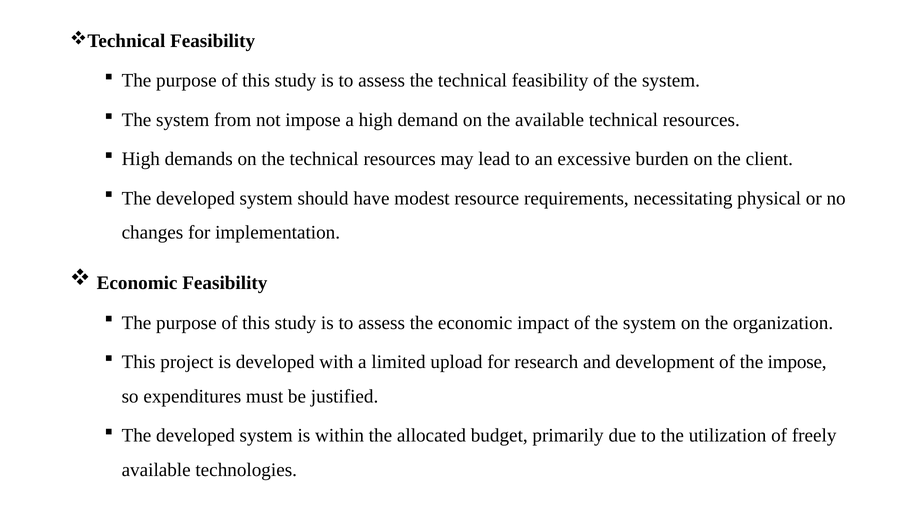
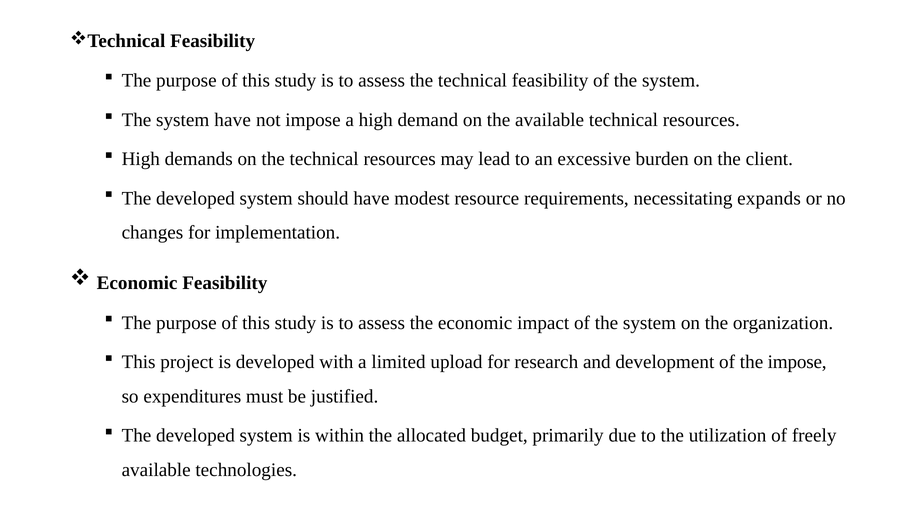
system from: from -> have (233, 120)
physical: physical -> expands (769, 198)
